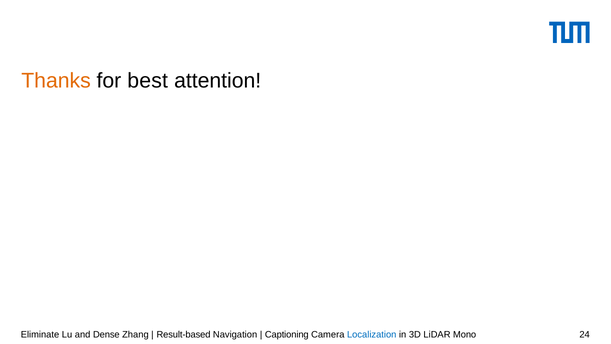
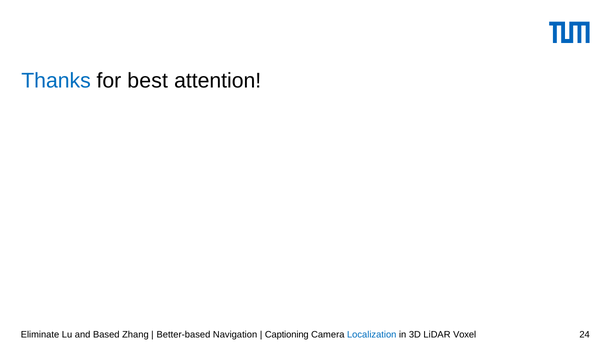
Thanks colour: orange -> blue (56, 81)
Dense: Dense -> Based (106, 334)
Result-based: Result-based -> Better-based (183, 334)
Mono: Mono -> Voxel (465, 334)
